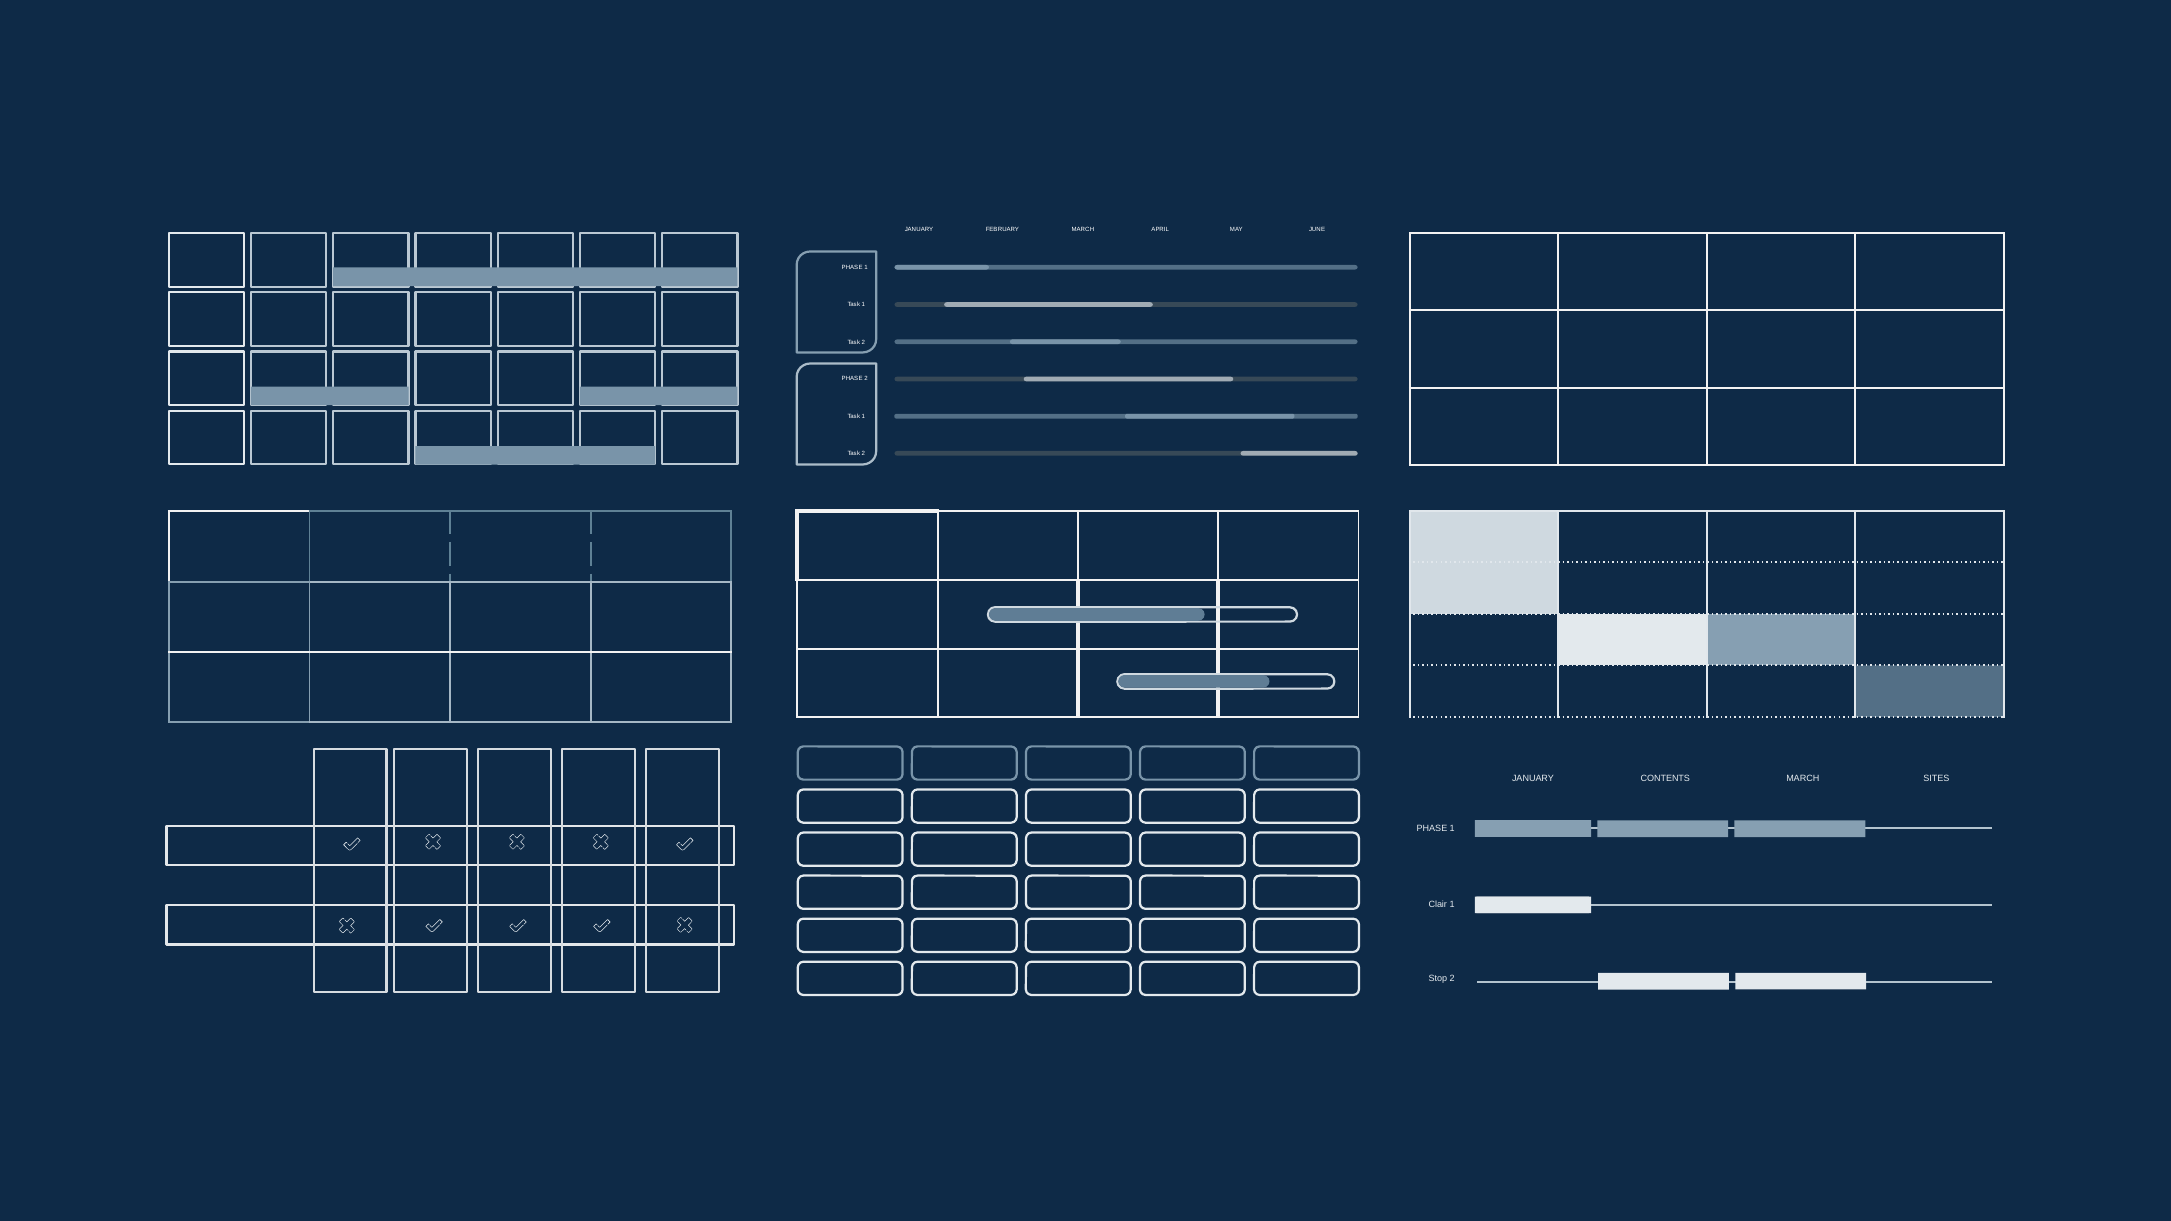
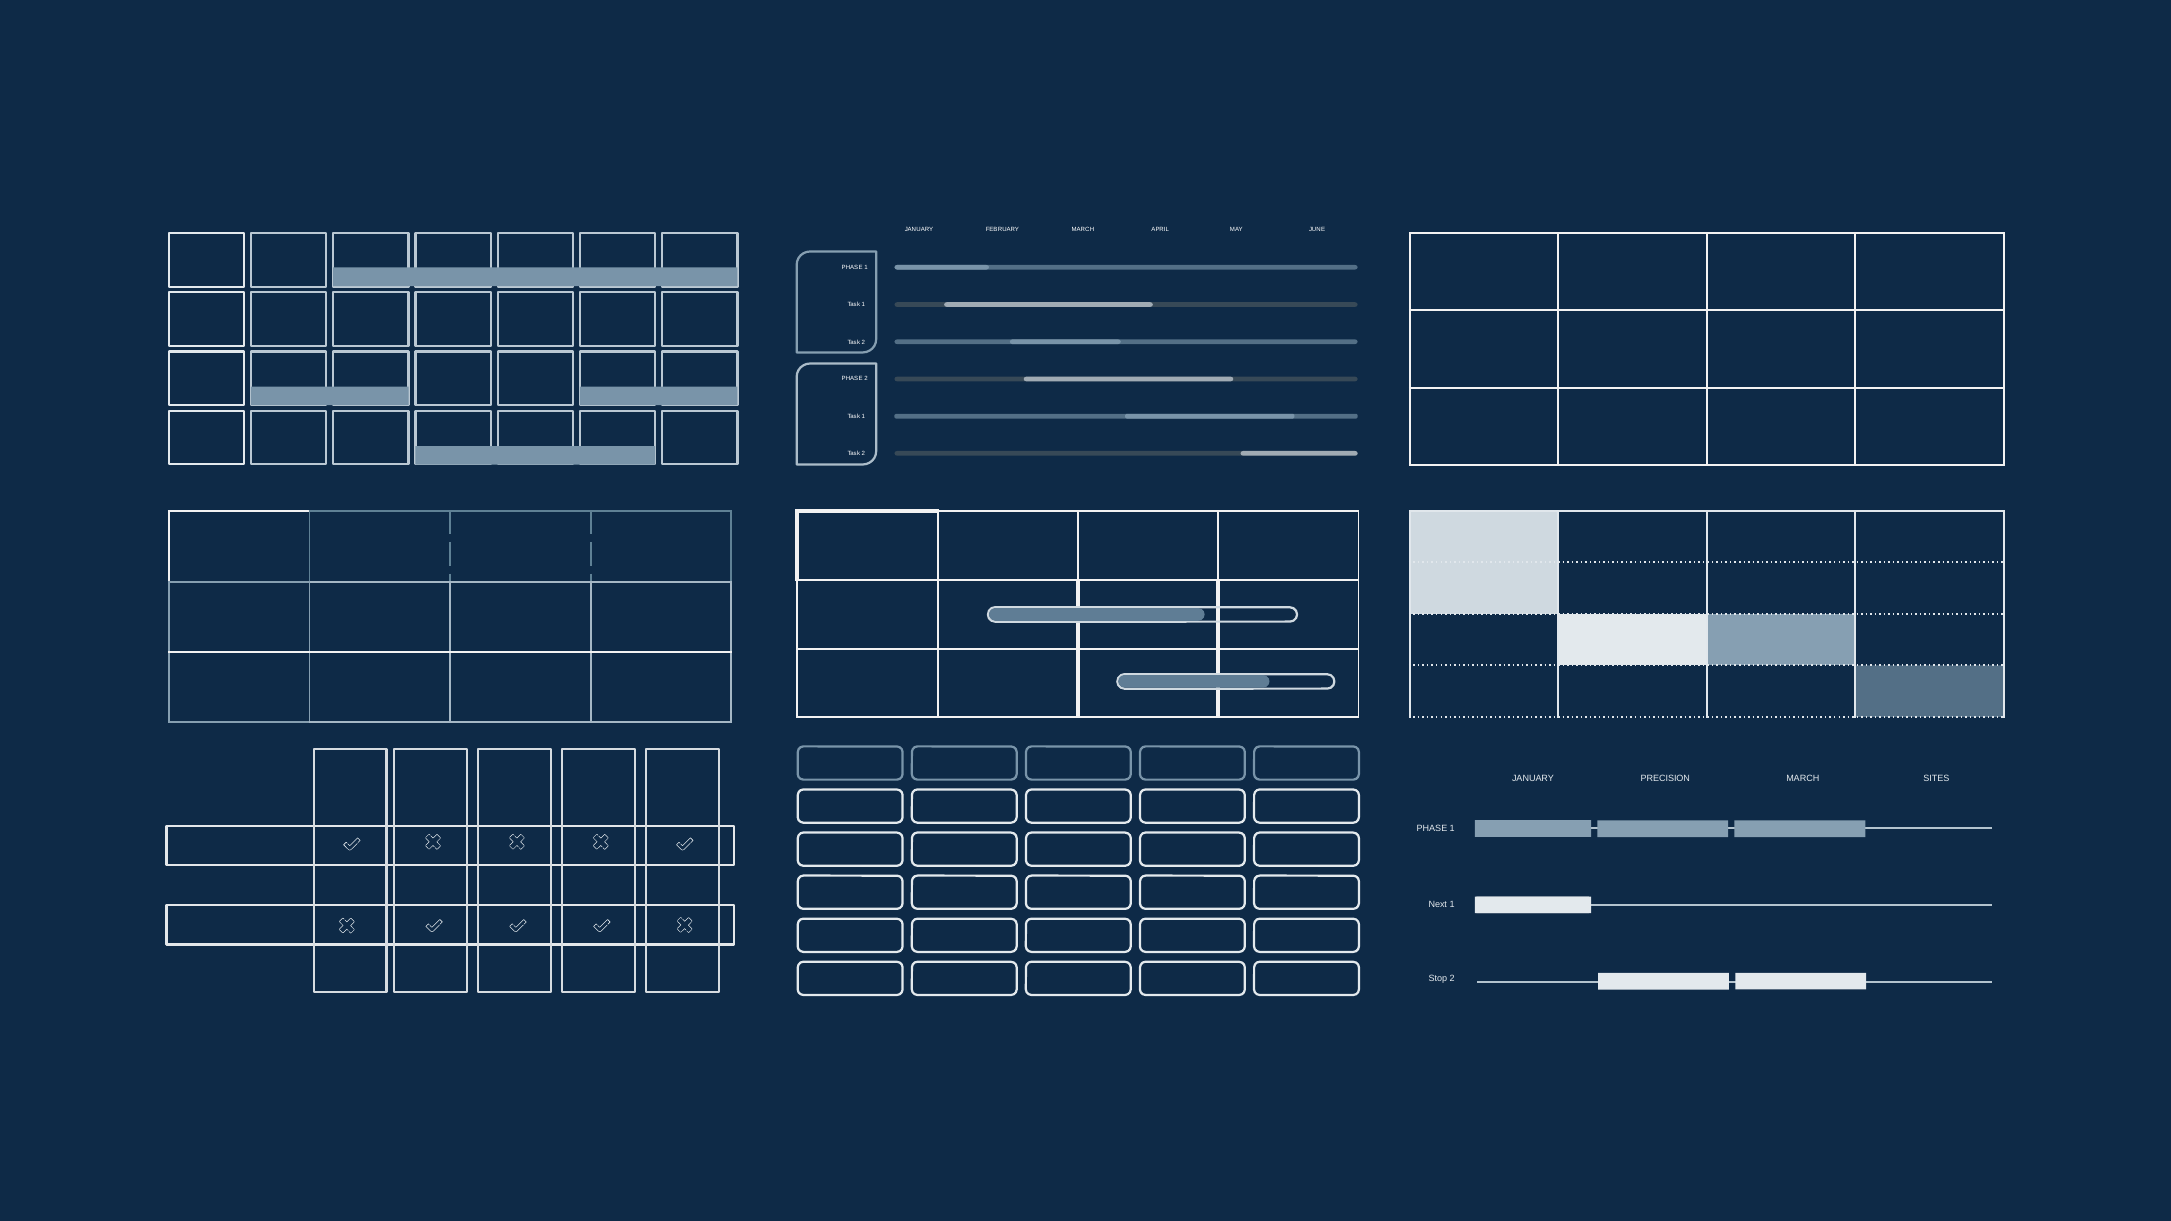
CONTENTS: CONTENTS -> PRECISION (1665, 779)
Clair: Clair -> Next (1438, 904)
